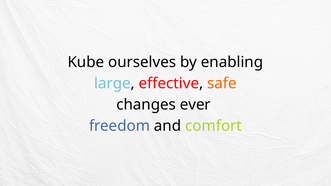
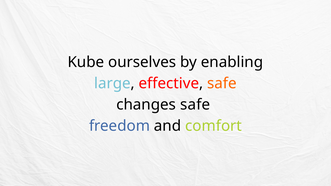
changes ever: ever -> safe (195, 105)
